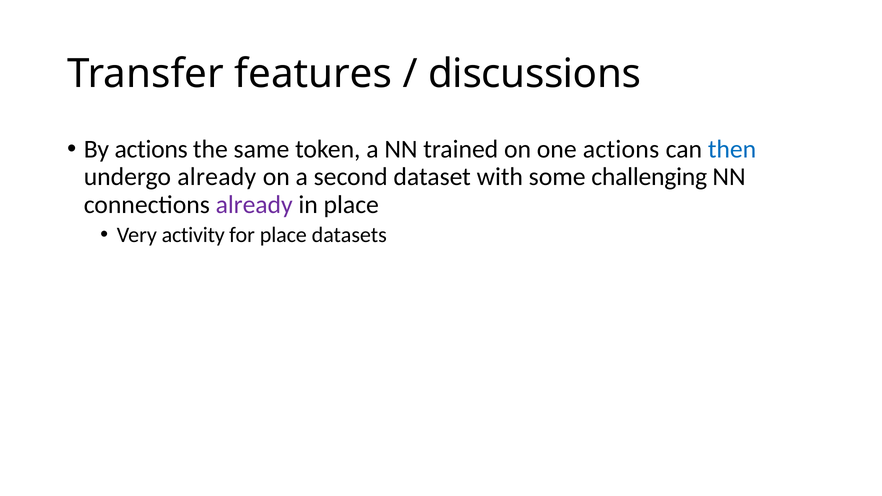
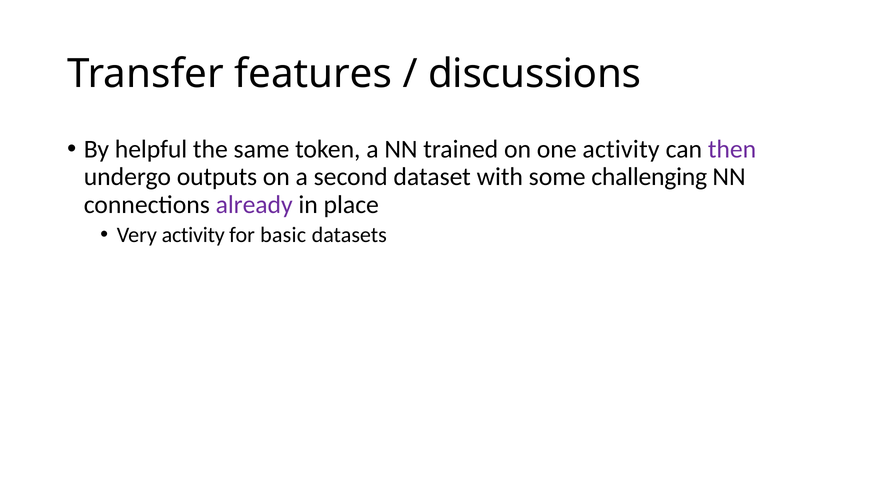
By actions: actions -> helpful (151, 149)
one actions: actions -> activity (621, 149)
then colour: blue -> purple (732, 149)
undergo already: already -> outputs (217, 177)
for place: place -> basic (283, 235)
